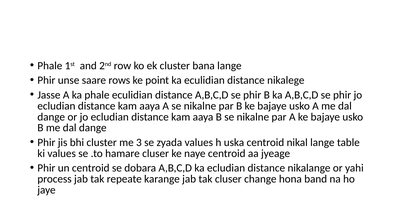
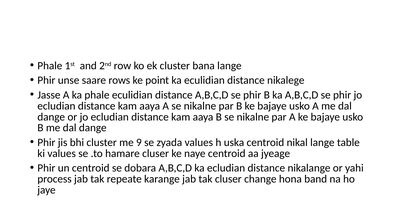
3: 3 -> 9 (139, 142)
